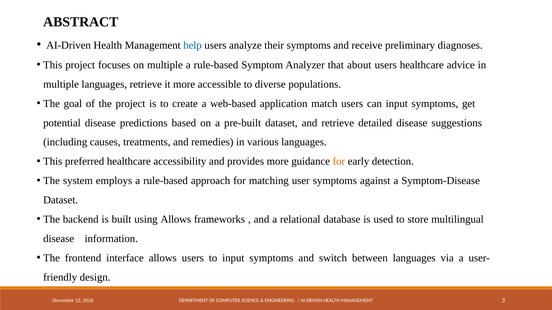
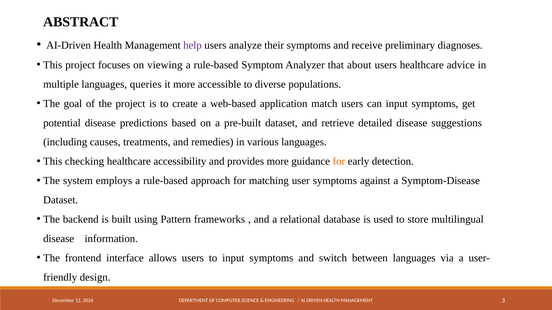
help colour: blue -> purple (193, 45)
on multiple: multiple -> viewing (165, 65)
languages retrieve: retrieve -> queries (146, 84)
preferred: preferred -> checking (85, 162)
using Allows: Allows -> Pattern (176, 220)
